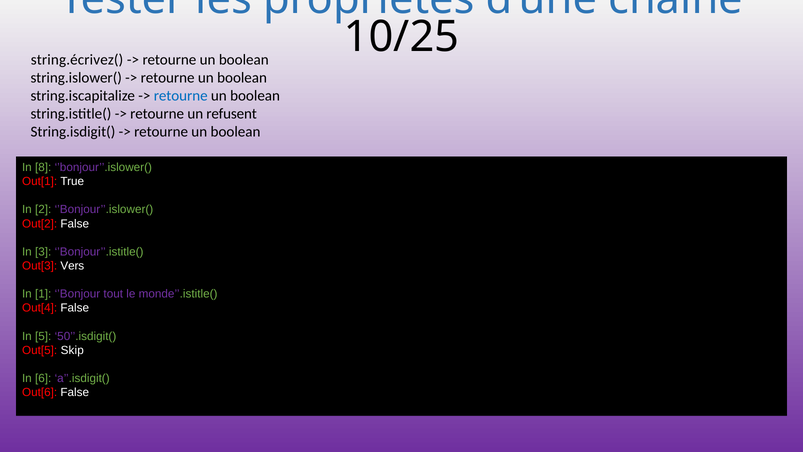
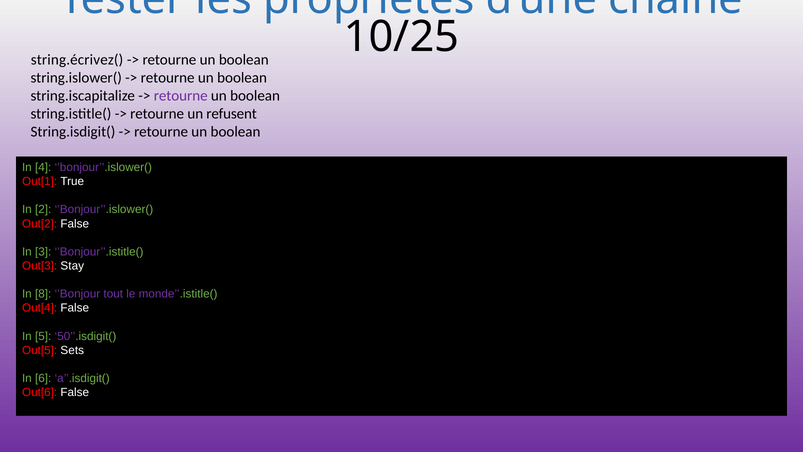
retourne colour: blue -> purple (181, 96)
8: 8 -> 4 (43, 167)
Vers: Vers -> Stay (72, 266)
1: 1 -> 8 (43, 294)
Skip: Skip -> Sets (72, 350)
